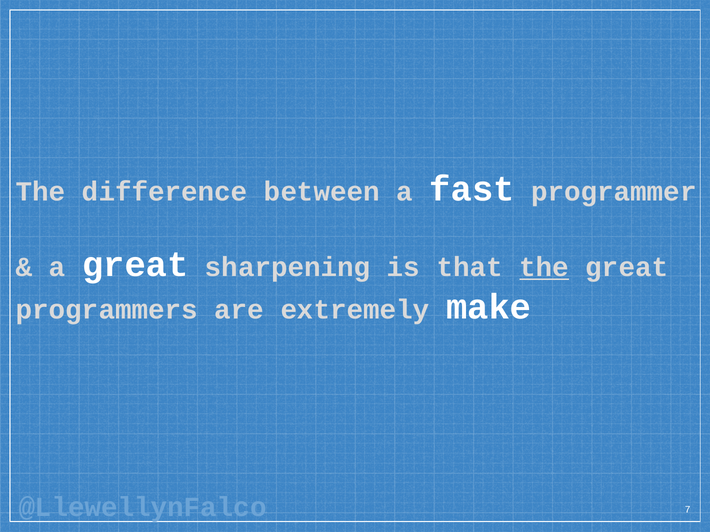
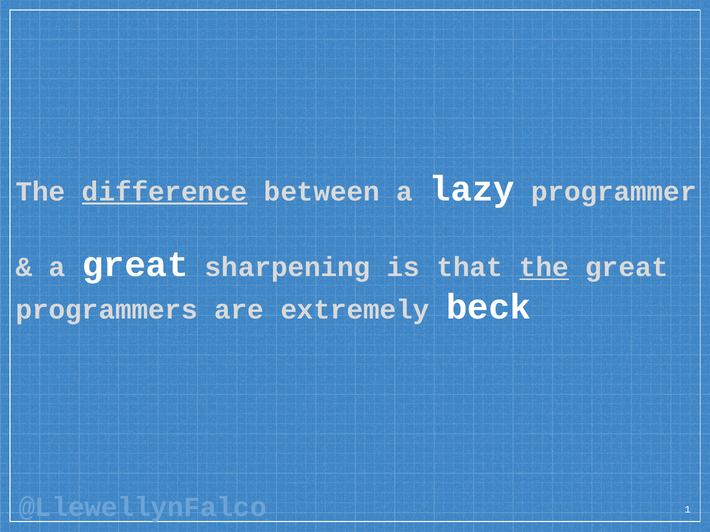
difference underline: none -> present (165, 192)
fast: fast -> lazy (472, 189)
make: make -> beck (489, 308)
7: 7 -> 1 (688, 510)
